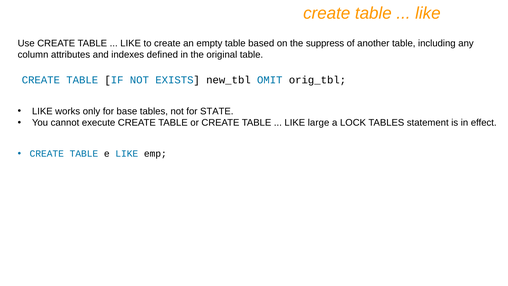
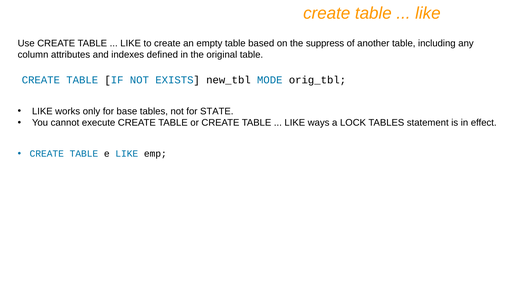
OMIT: OMIT -> MODE (270, 80)
large: large -> ways (319, 123)
